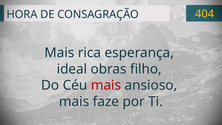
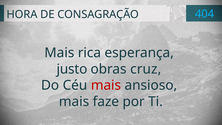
404 colour: yellow -> light blue (205, 14)
ideal: ideal -> justo (72, 69)
filho: filho -> cruz (146, 69)
